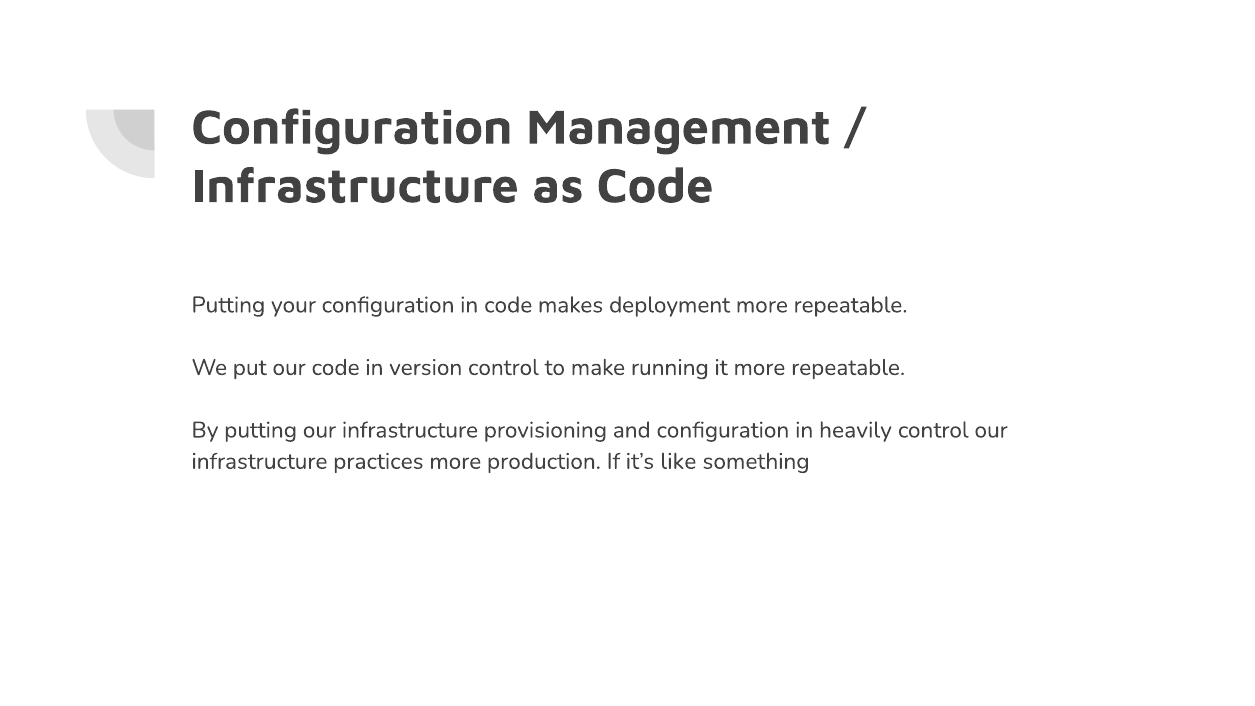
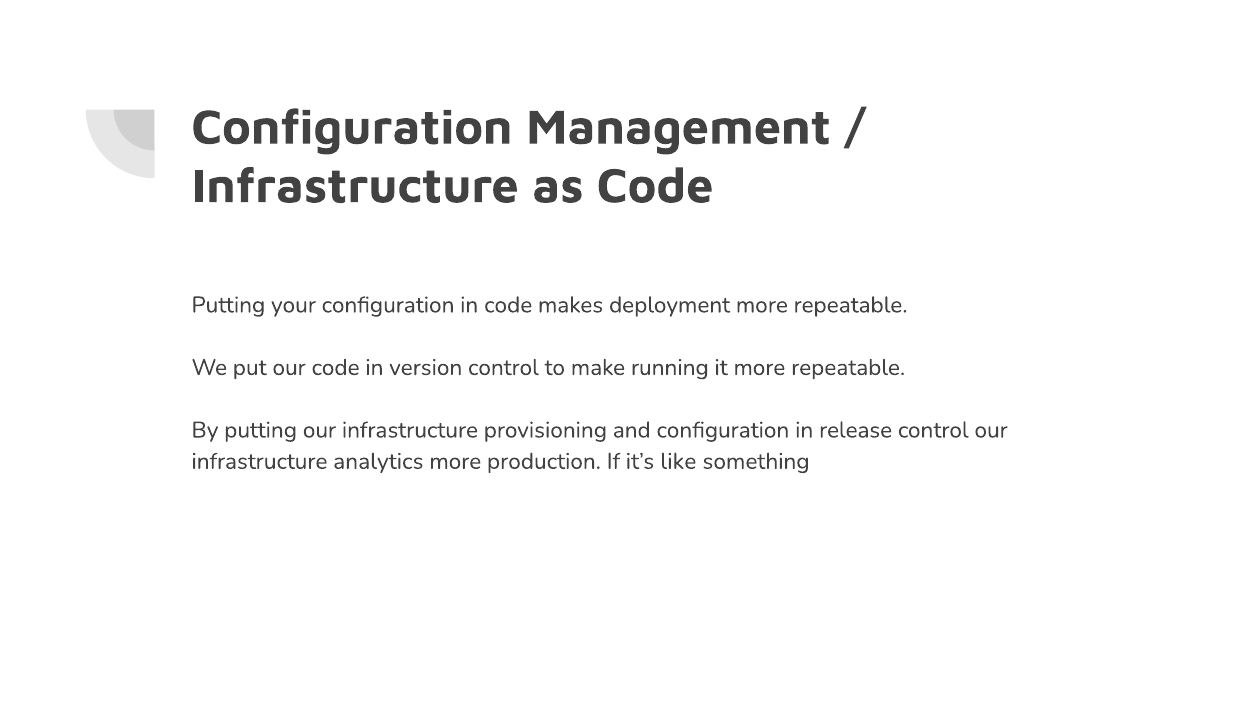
heavily: heavily -> release (856, 430)
practices: practices -> analytics (378, 461)
